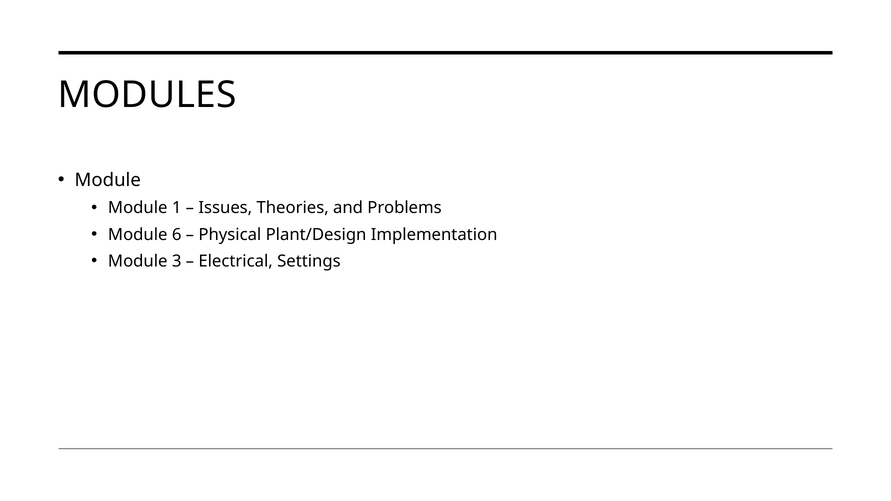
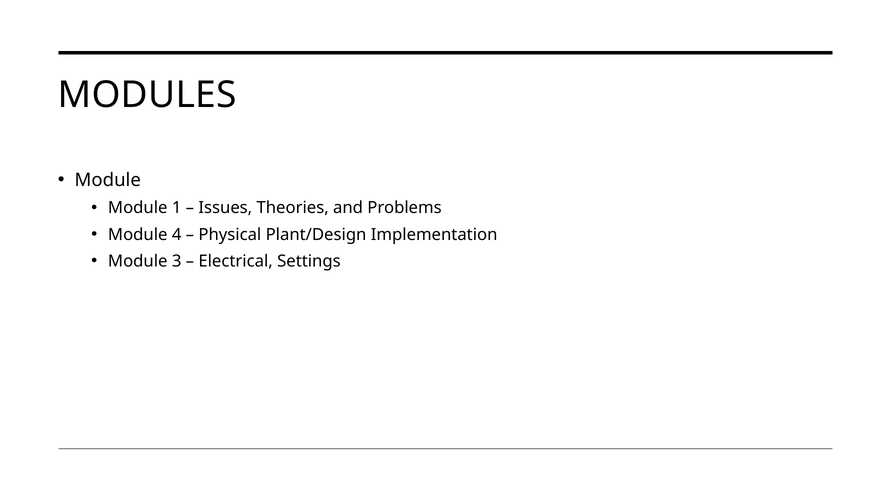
6: 6 -> 4 (177, 235)
